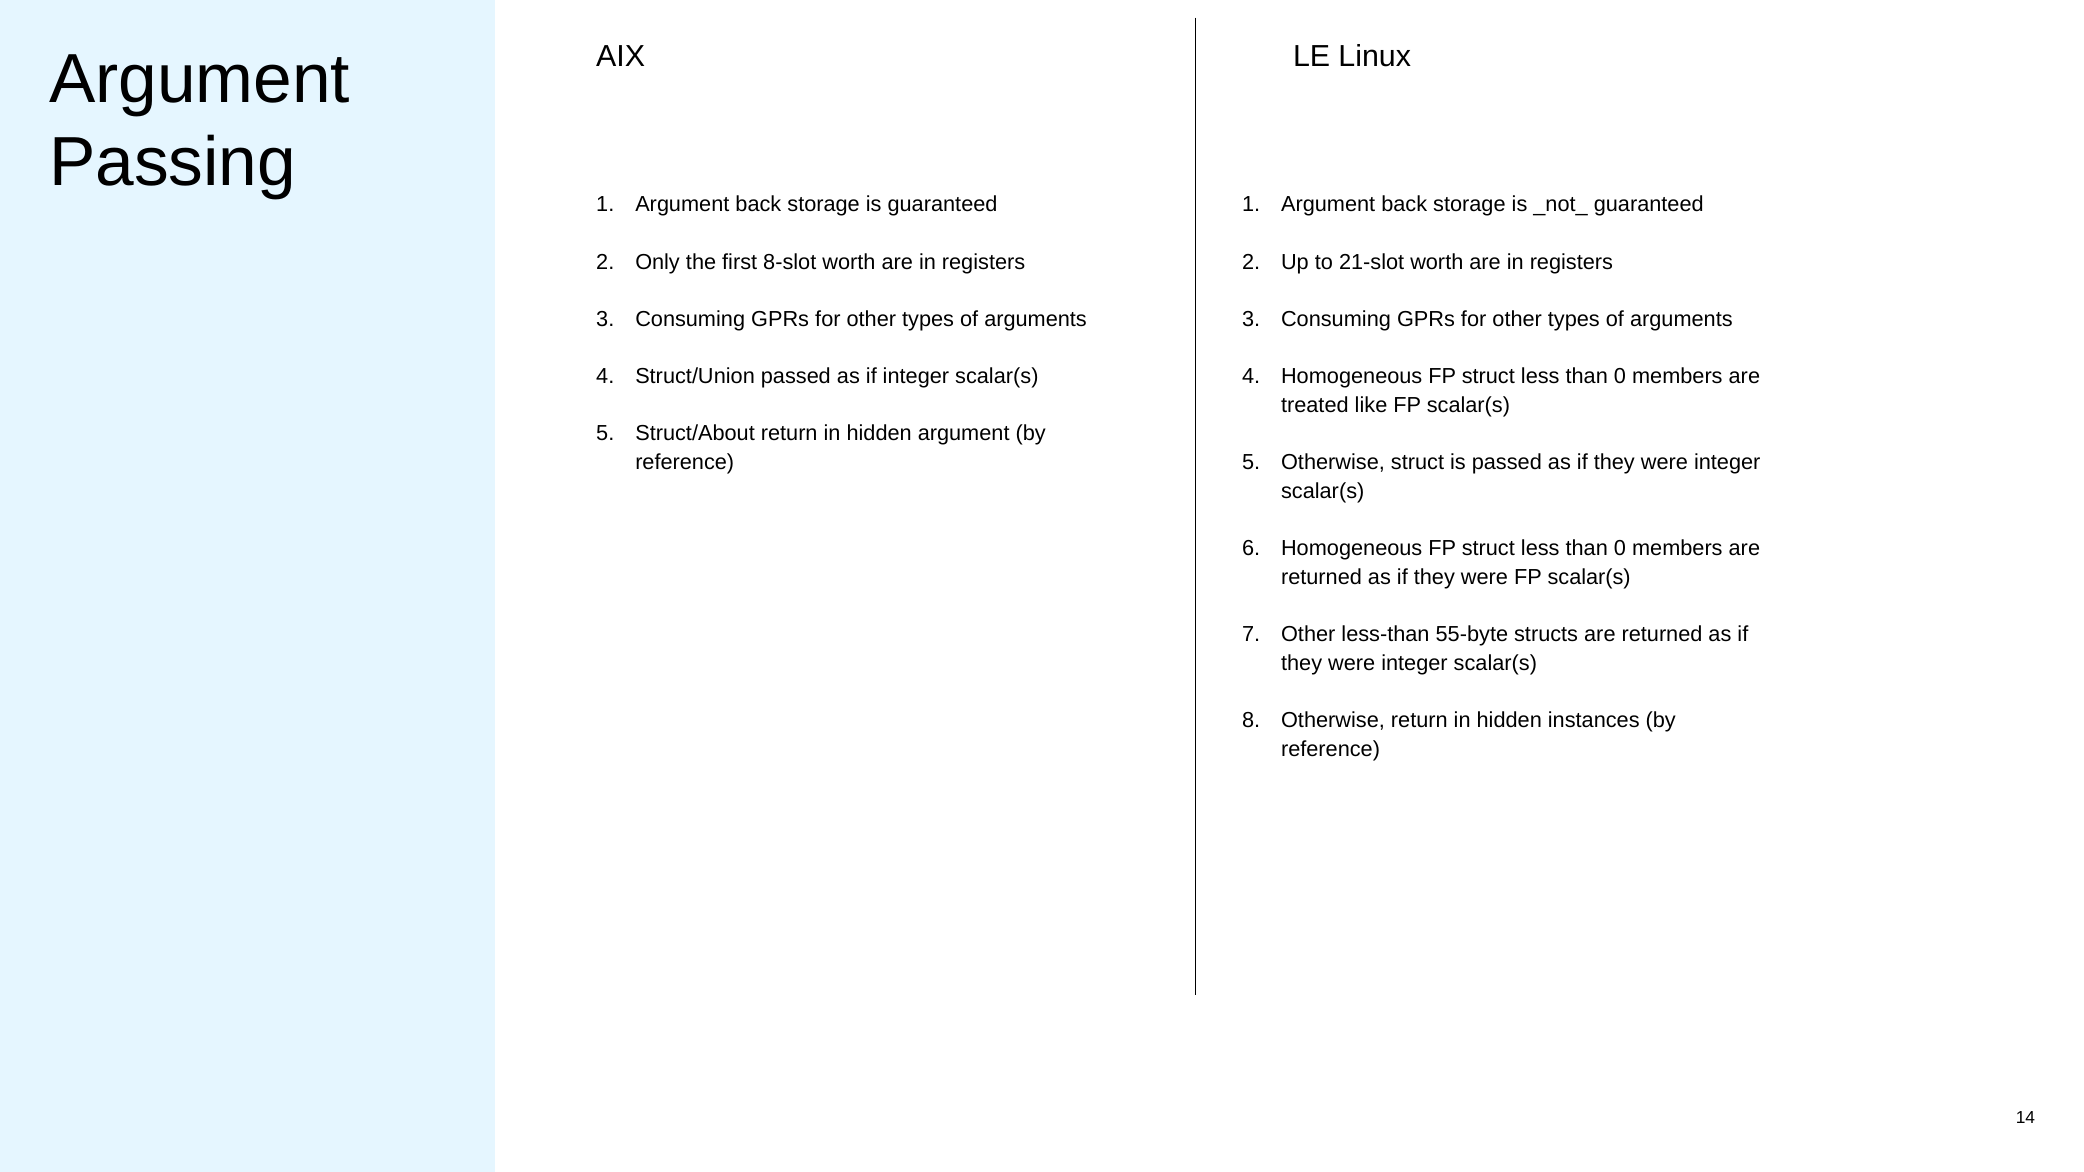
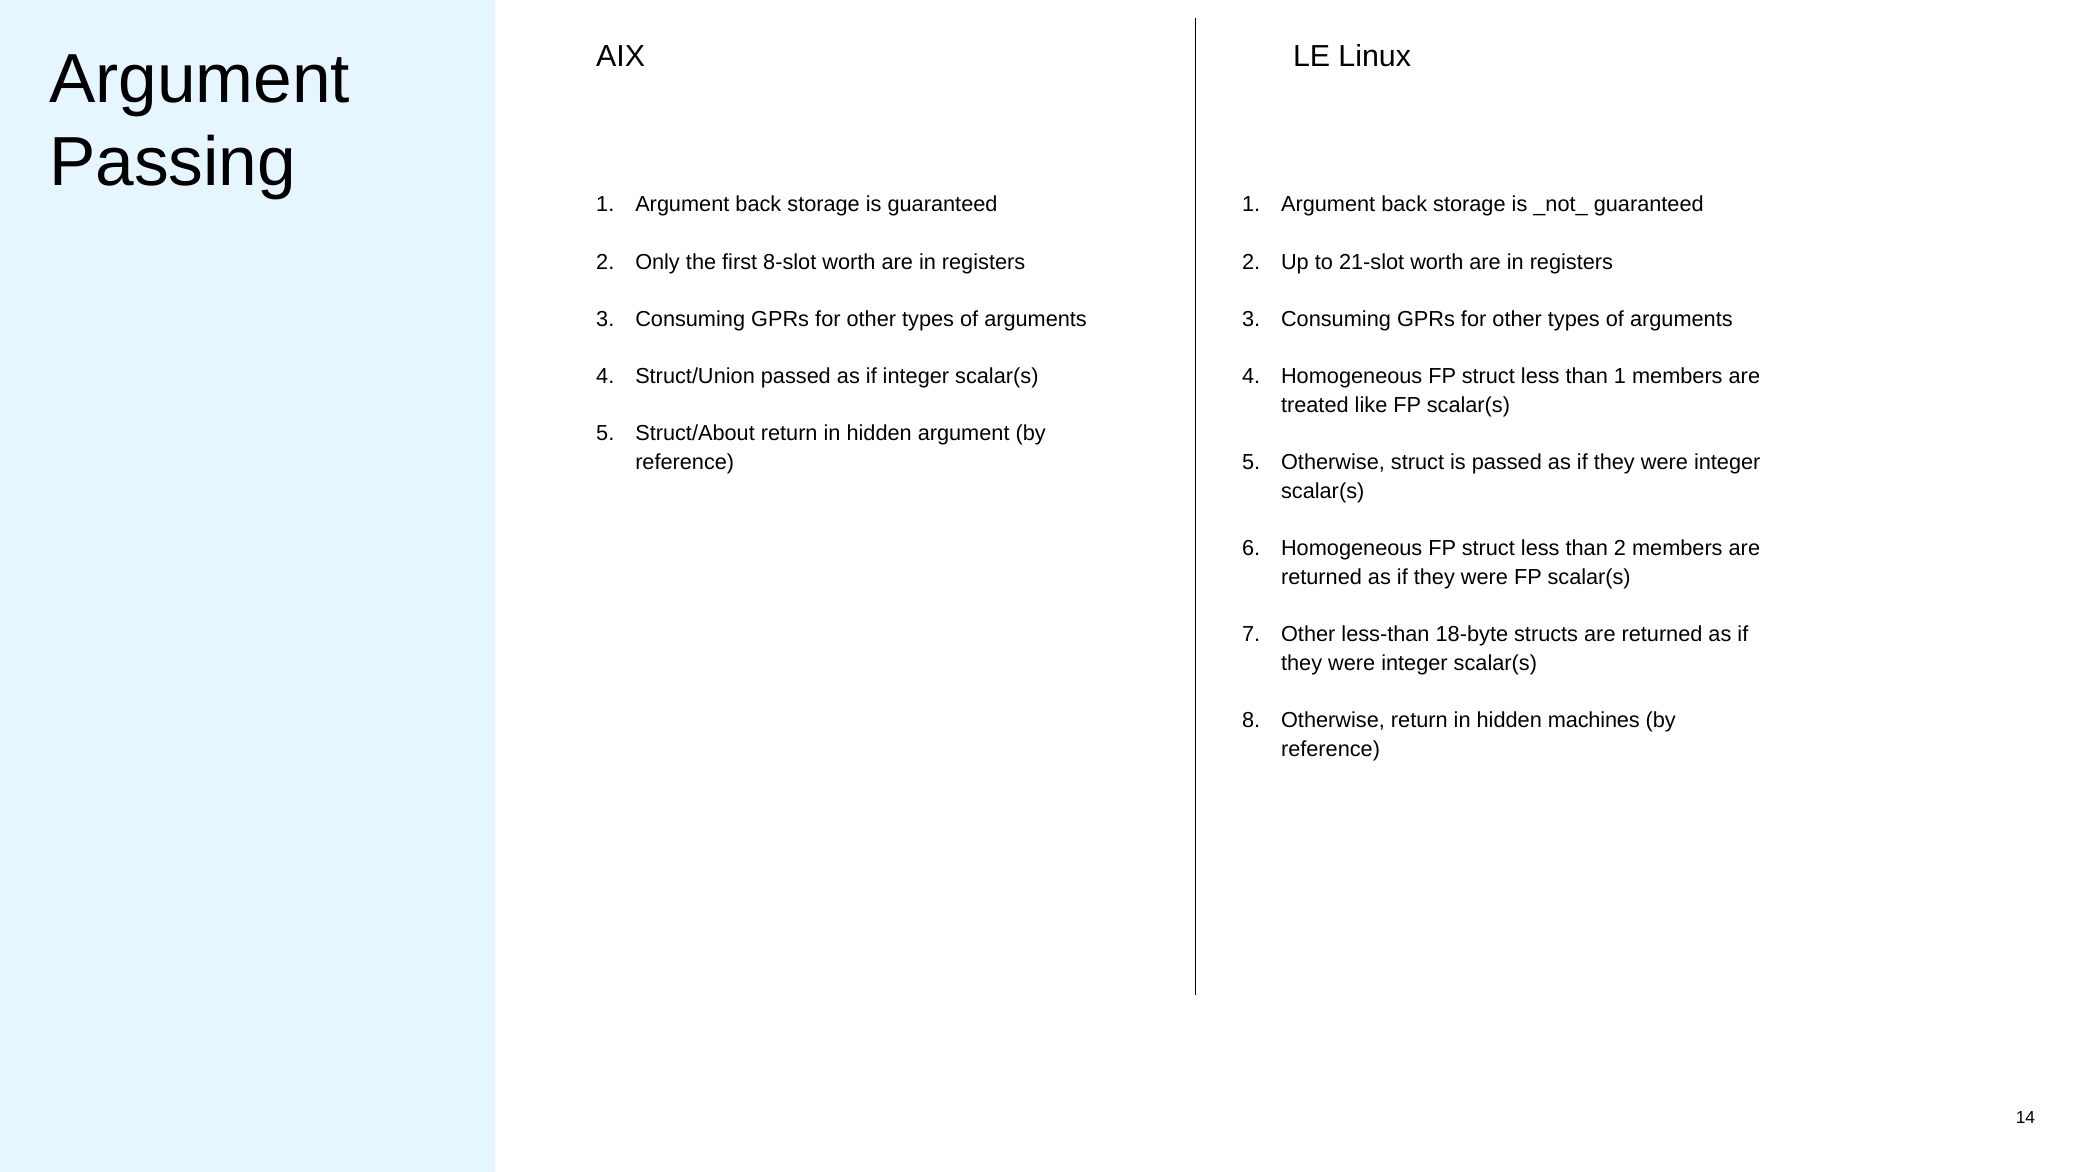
0: 0 -> 1 (1620, 377)
0: 0 -> 2 (1620, 548)
55-byte: 55-byte -> 18-byte (1472, 634)
instances: instances -> machines (1594, 720)
